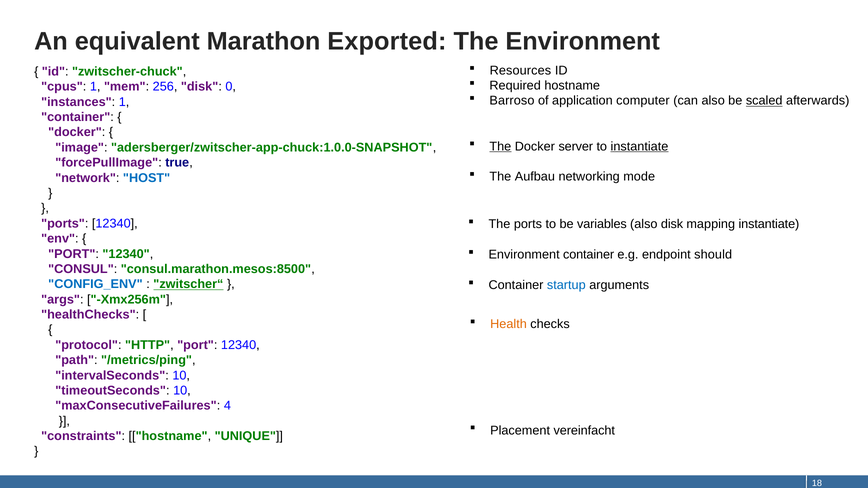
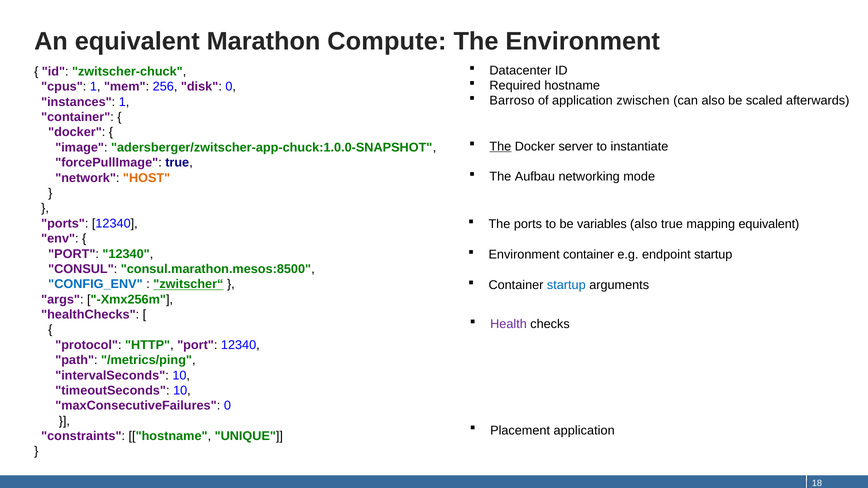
Exported: Exported -> Compute (387, 41)
Resources: Resources -> Datacenter (520, 70)
computer: computer -> zwischen (643, 101)
scaled underline: present -> none (764, 101)
instantiate underline: present -> none (639, 146)
HOST colour: blue -> orange (147, 178)
also disk: disk -> true (672, 224)
mapping instantiate: instantiate -> equivalent (769, 224)
endpoint should: should -> startup (713, 255)
Health colour: orange -> purple (509, 324)
maxConsecutiveFailures 4: 4 -> 0 (227, 406)
Placement vereinfacht: vereinfacht -> application (584, 431)
